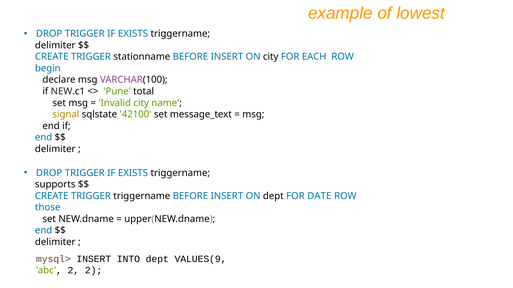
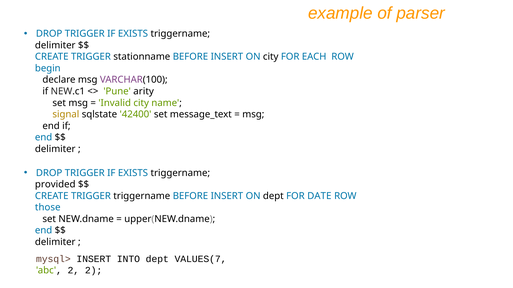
lowest: lowest -> parser (421, 13)
total: total -> arity (144, 92)
42100: 42100 -> 42400 (136, 115)
supports: supports -> provided (55, 185)
VALUES(9: VALUES(9 -> VALUES(7 (201, 259)
